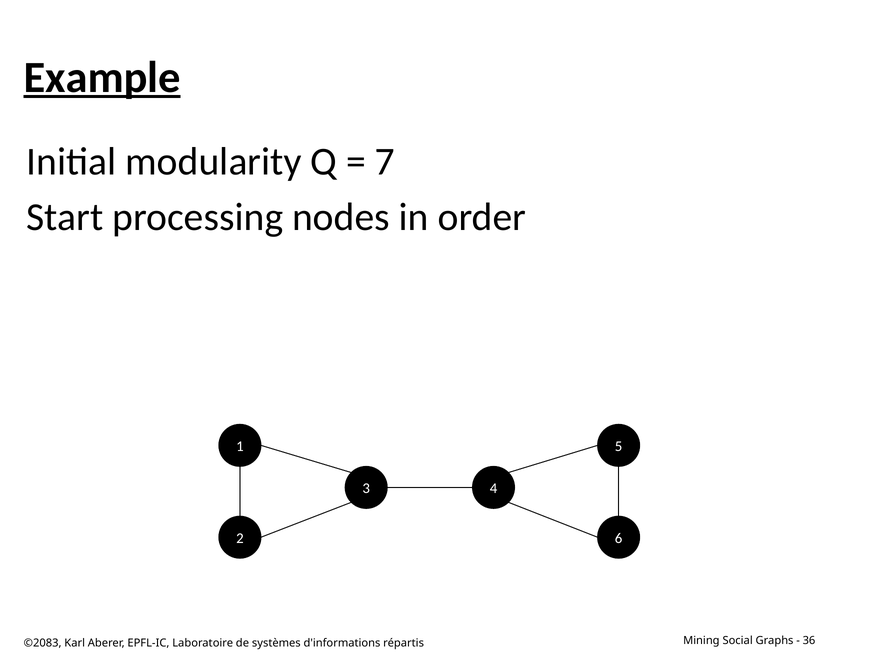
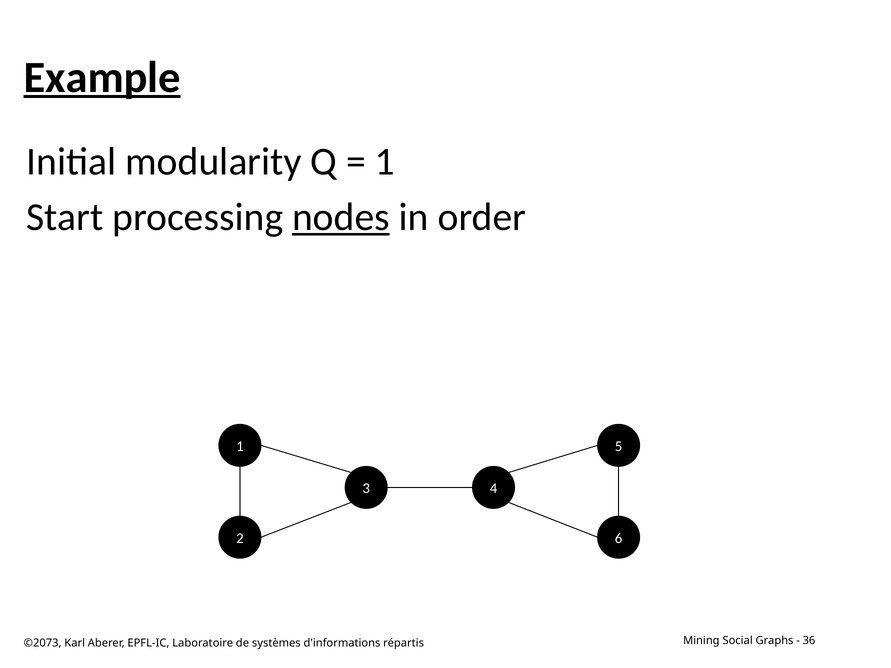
7: 7 -> 1 (385, 162)
nodes underline: none -> present (341, 217)
©2083: ©2083 -> ©2073 (43, 643)
